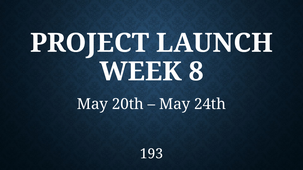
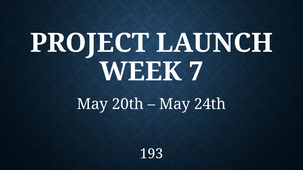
8: 8 -> 7 (196, 72)
